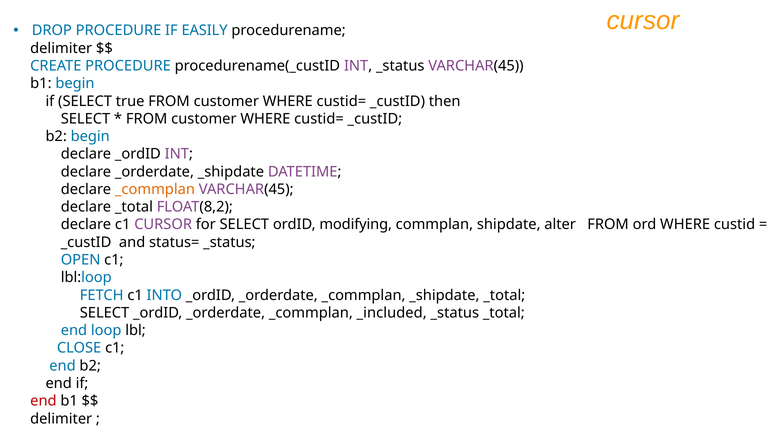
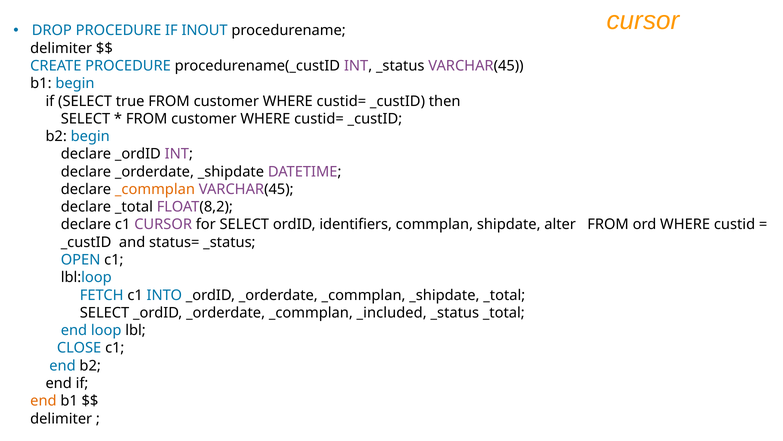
EASILY: EASILY -> INOUT (205, 31)
modifying: modifying -> identifiers (356, 224)
end colour: red -> orange (43, 401)
